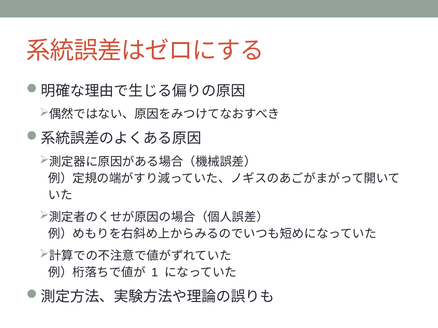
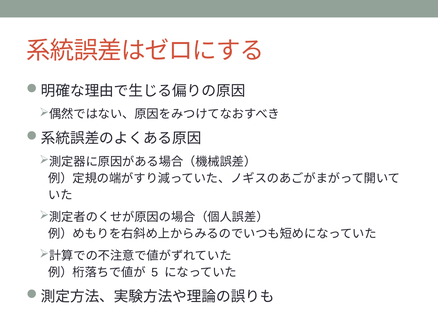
1: 1 -> 5 (155, 273)
